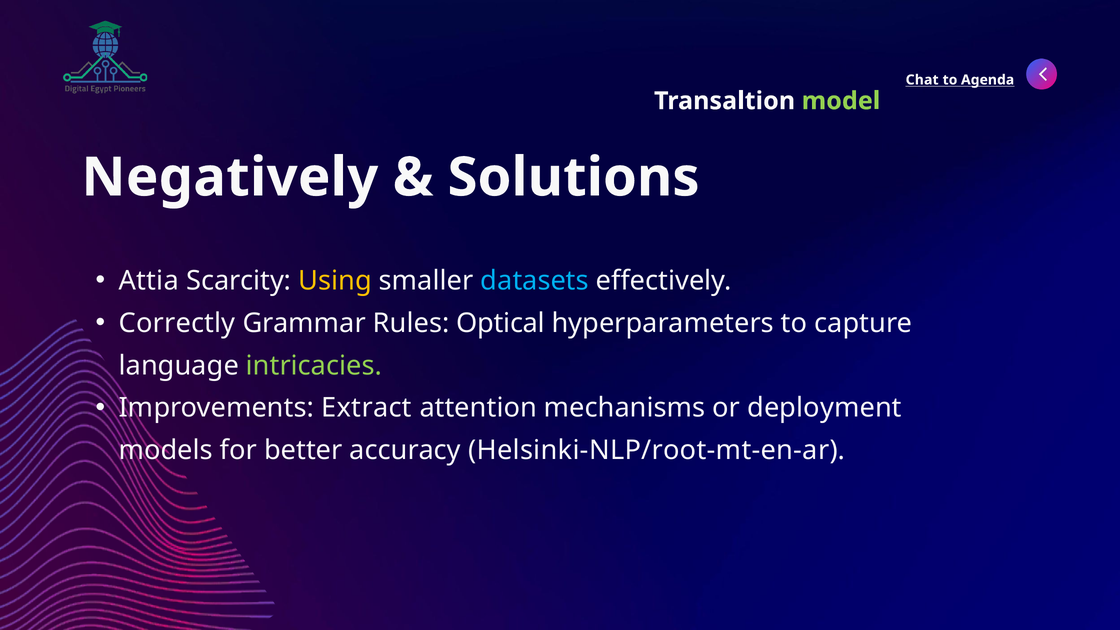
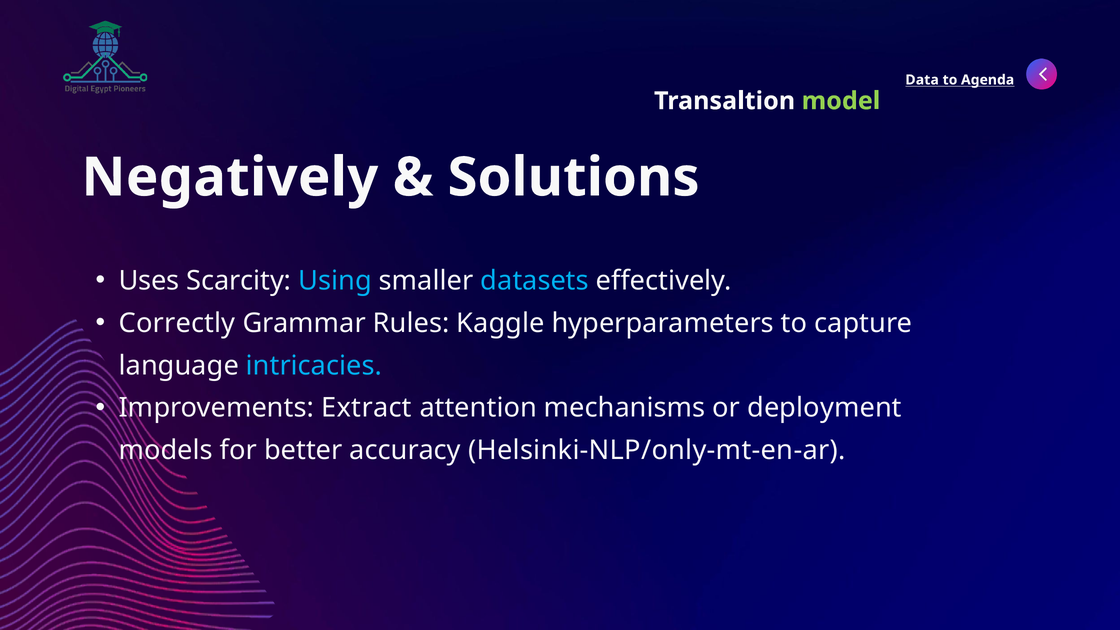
Chat: Chat -> Data (922, 80)
Attia: Attia -> Uses (149, 281)
Using colour: yellow -> light blue (335, 281)
Optical: Optical -> Kaggle (500, 323)
intricacies colour: light green -> light blue (314, 366)
Helsinki-NLP/root-mt-en-ar: Helsinki-NLP/root-mt-en-ar -> Helsinki-NLP/only-mt-en-ar (657, 450)
